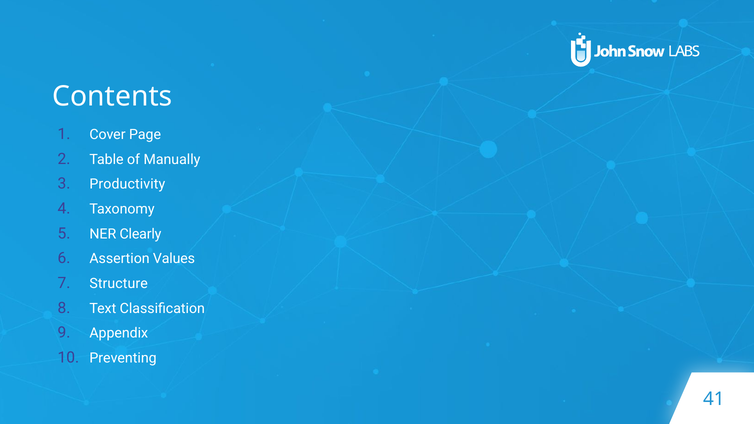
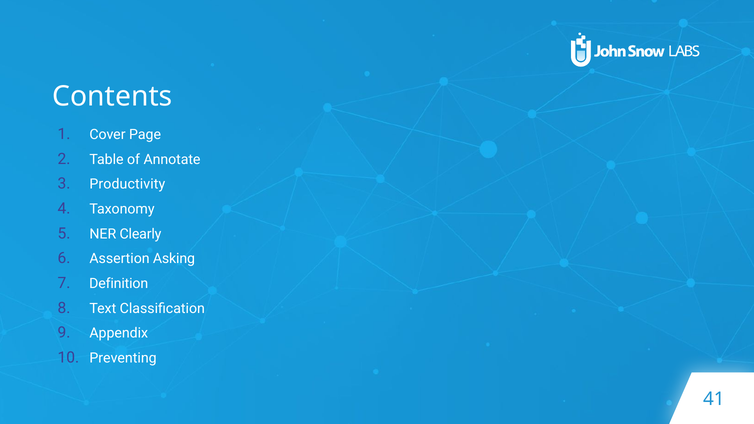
Manually: Manually -> Annotate (172, 160)
Values: Values -> Asking (174, 259)
Structure: Structure -> Definition (119, 284)
